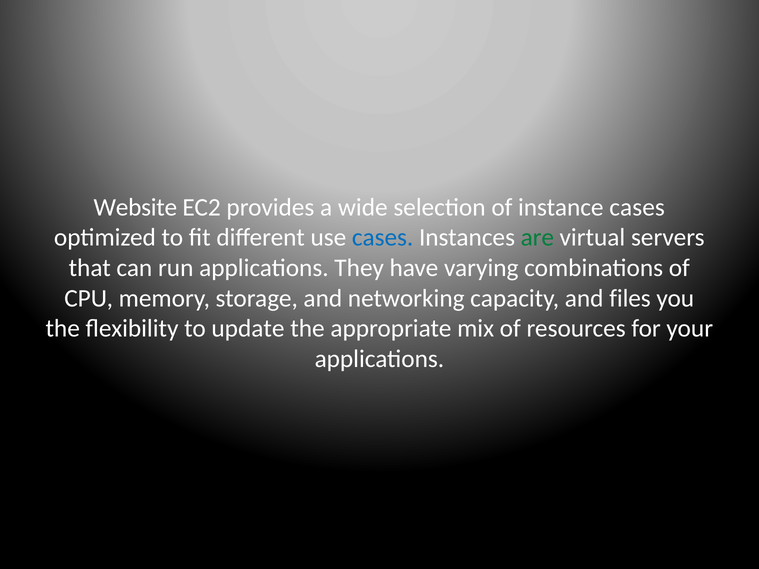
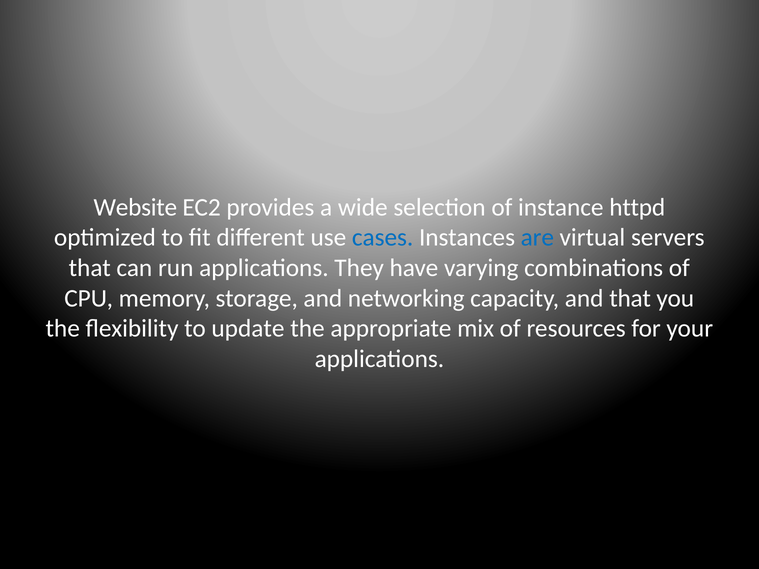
instance cases: cases -> httpd (637, 207)
are colour: green -> blue (537, 238)
and files: files -> that (630, 298)
